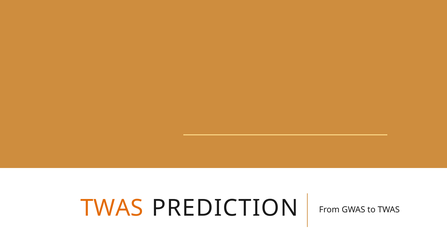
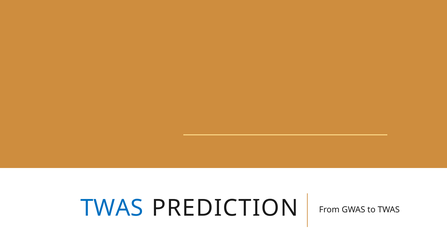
TWAS colour: orange -> blue (112, 208)
